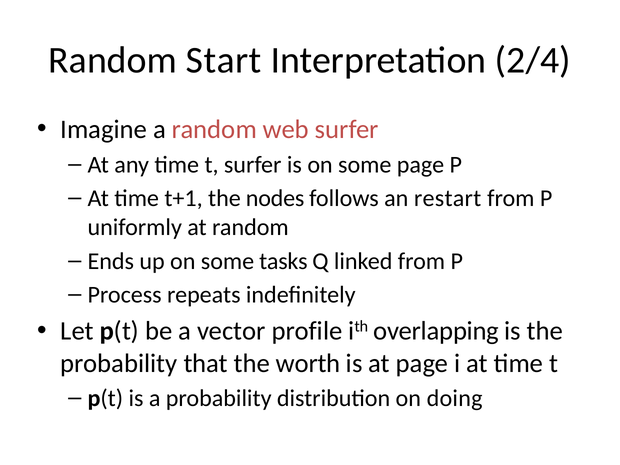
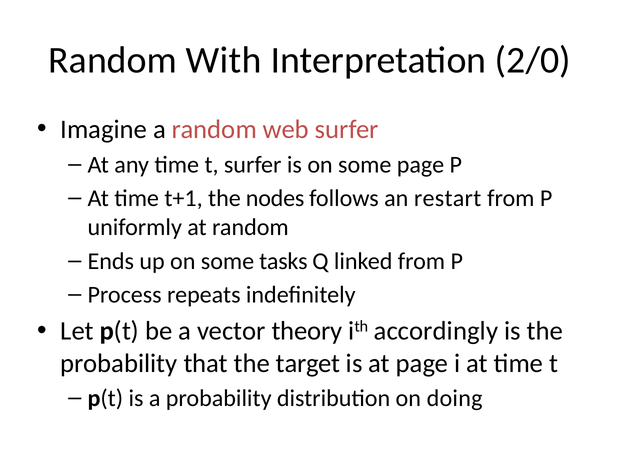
Start: Start -> With (224, 60)
2/4: 2/4 -> 2/0 (533, 60)
profile: profile -> theory (307, 331)
overlapping: overlapping -> accordingly (436, 331)
worth: worth -> target (308, 363)
